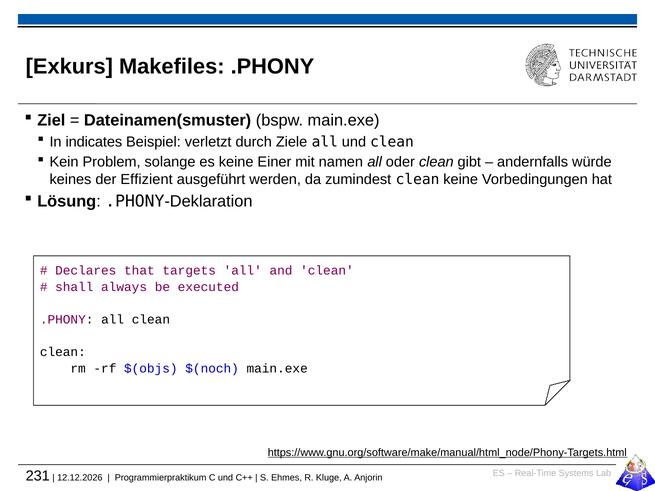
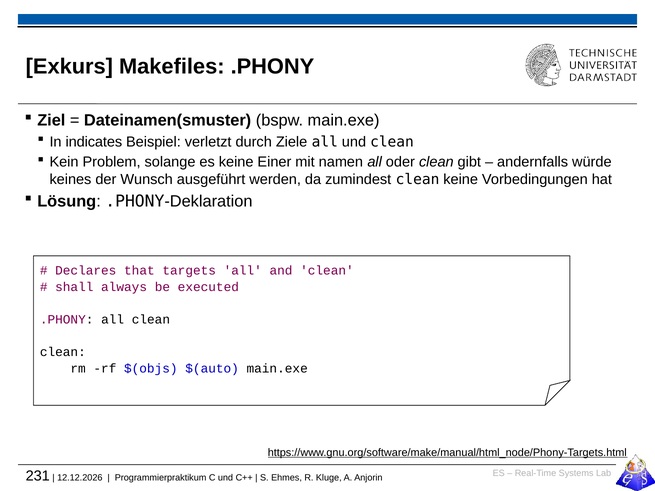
Effizient: Effizient -> Wunsch (147, 180)
$(noch: $(noch -> $(auto (212, 369)
